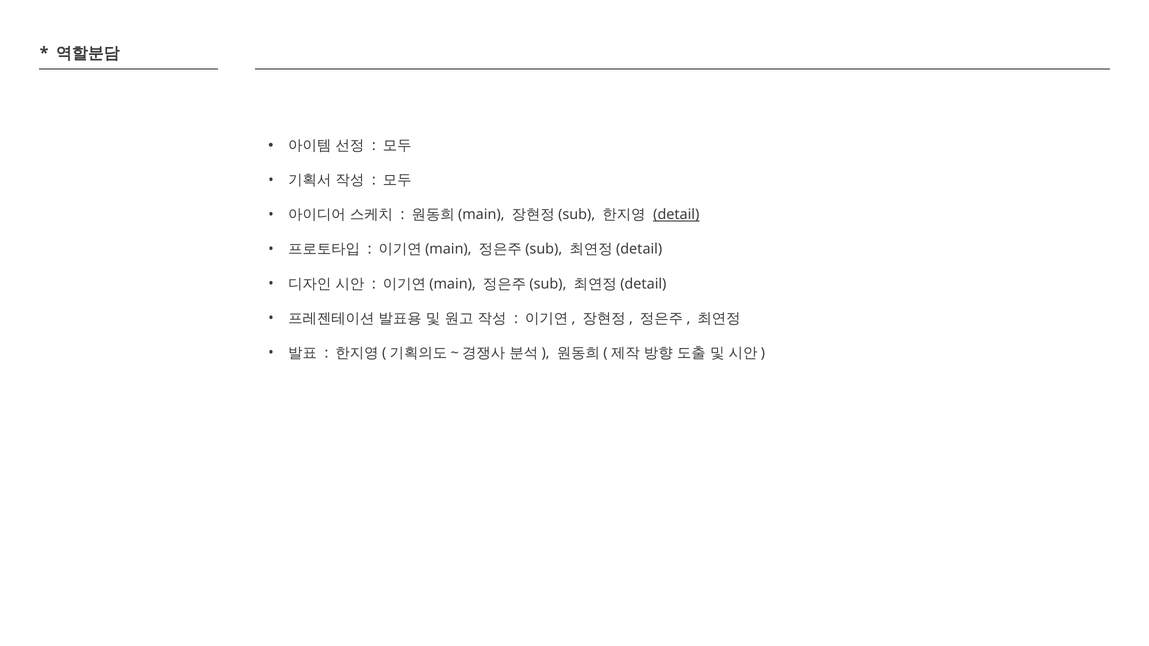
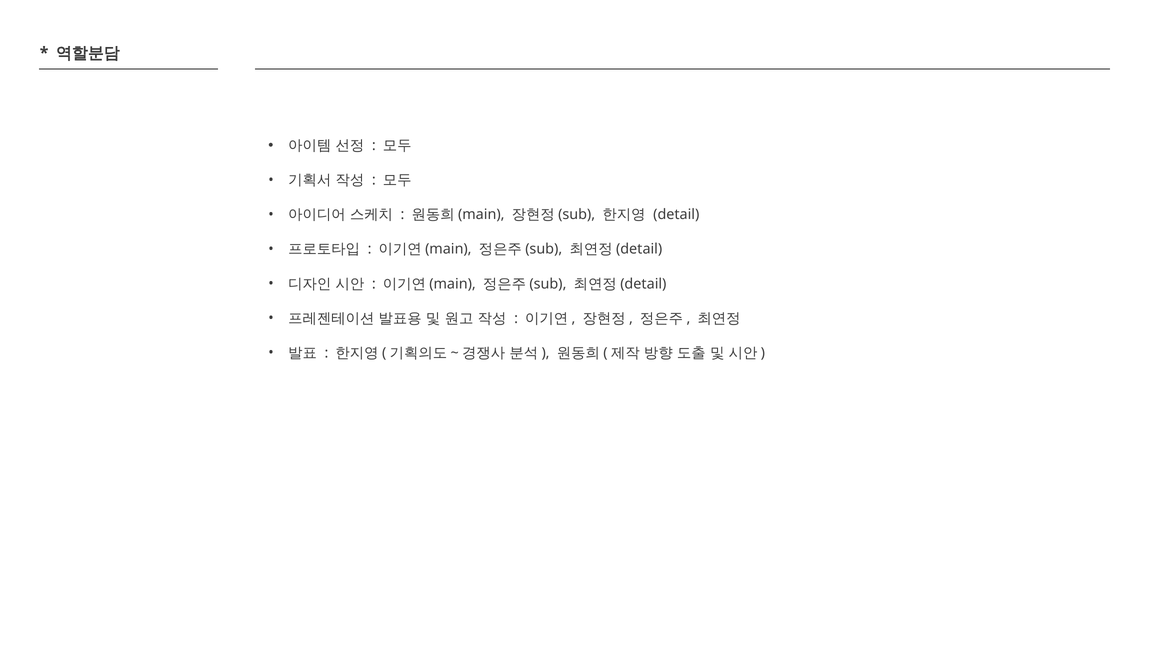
detail underline: present -> none (676, 215)
